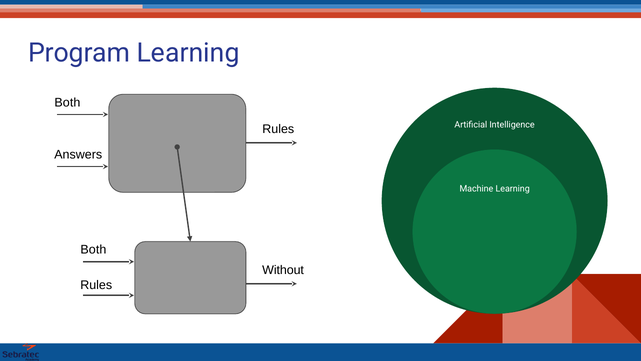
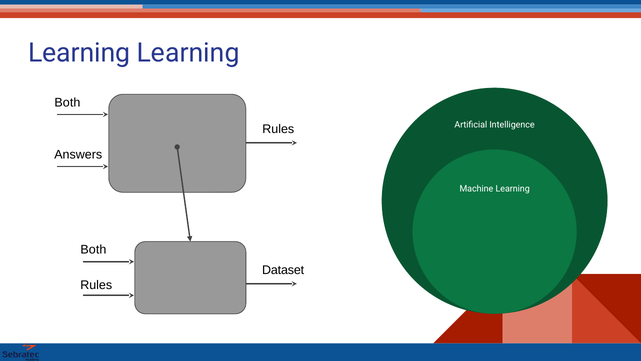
Program: Program -> Learning (79, 53)
Without: Without -> Dataset (283, 270)
